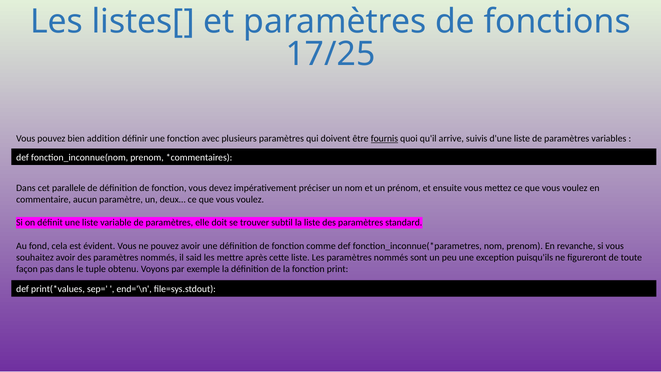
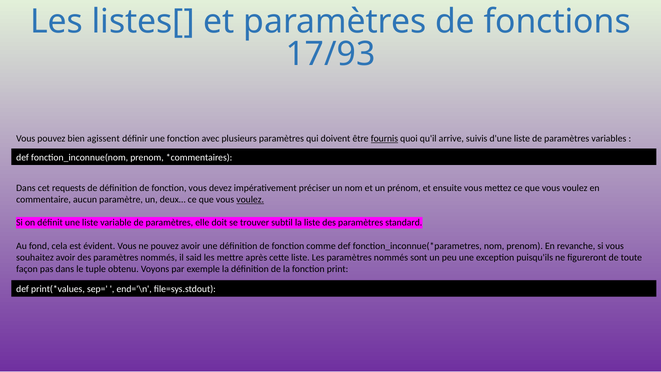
17/25: 17/25 -> 17/93 (331, 54)
addition: addition -> agissent (103, 139)
parallele: parallele -> requests (69, 188)
voulez underline: none -> present (250, 199)
